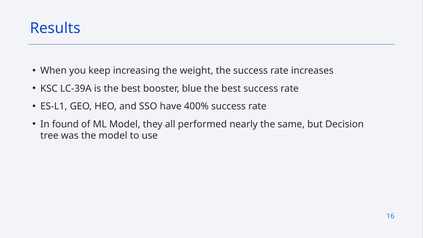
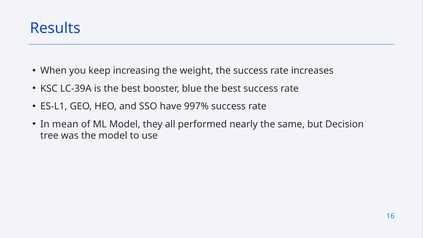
400%: 400% -> 997% (196, 106)
found: found -> mean (65, 124)
